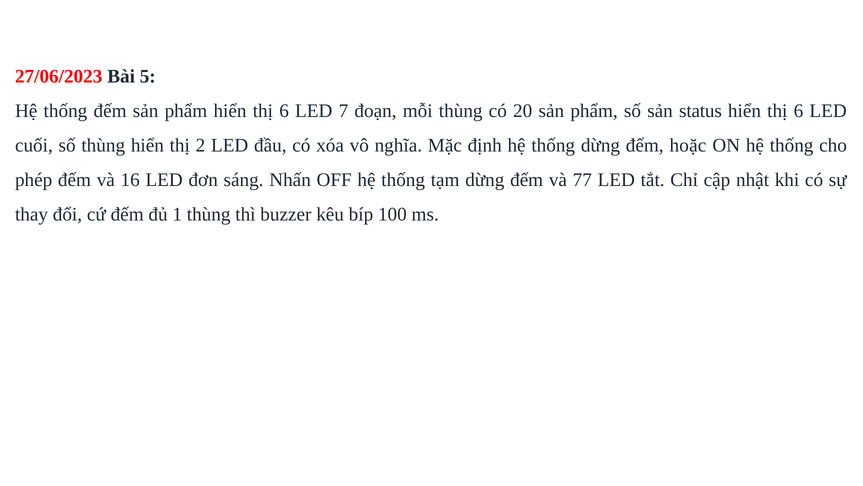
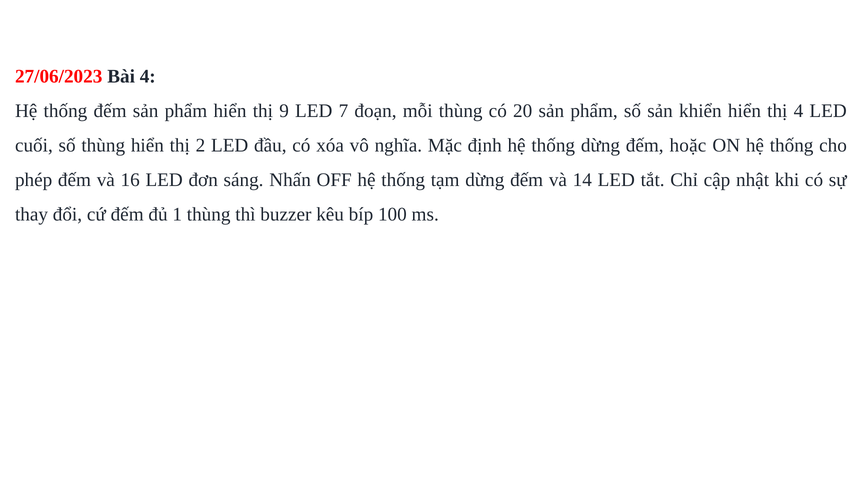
Bài 5: 5 -> 4 (148, 76)
phẩm hiển thị 6: 6 -> 9 (284, 111)
status: status -> khiển (700, 111)
6: 6 -> 4 (799, 111)
77: 77 -> 14 (582, 180)
